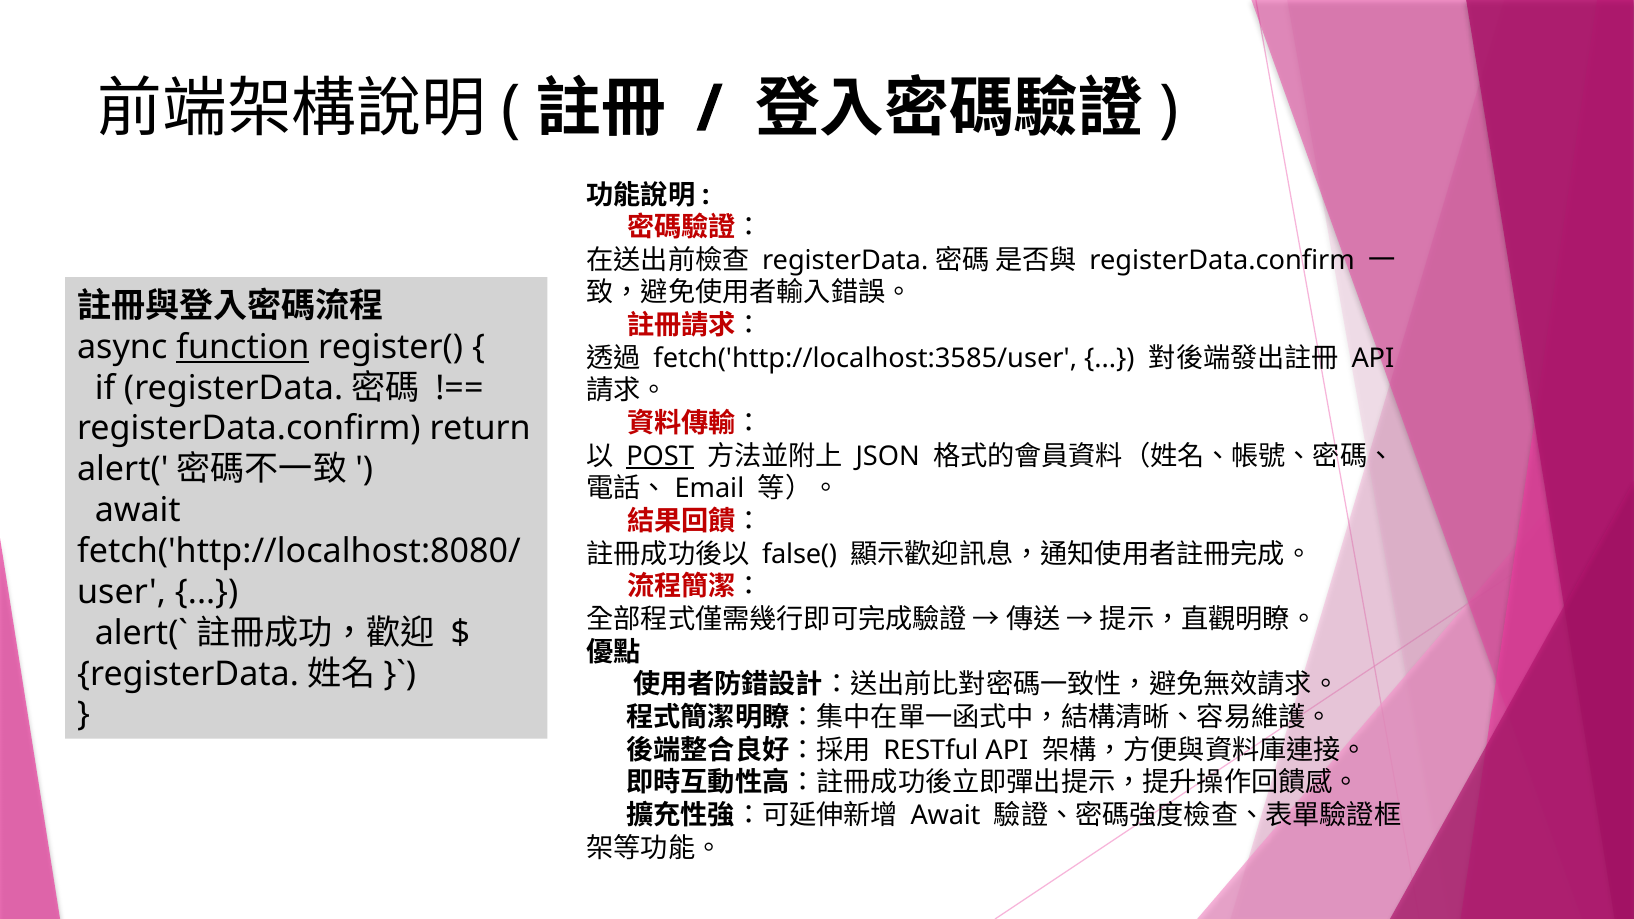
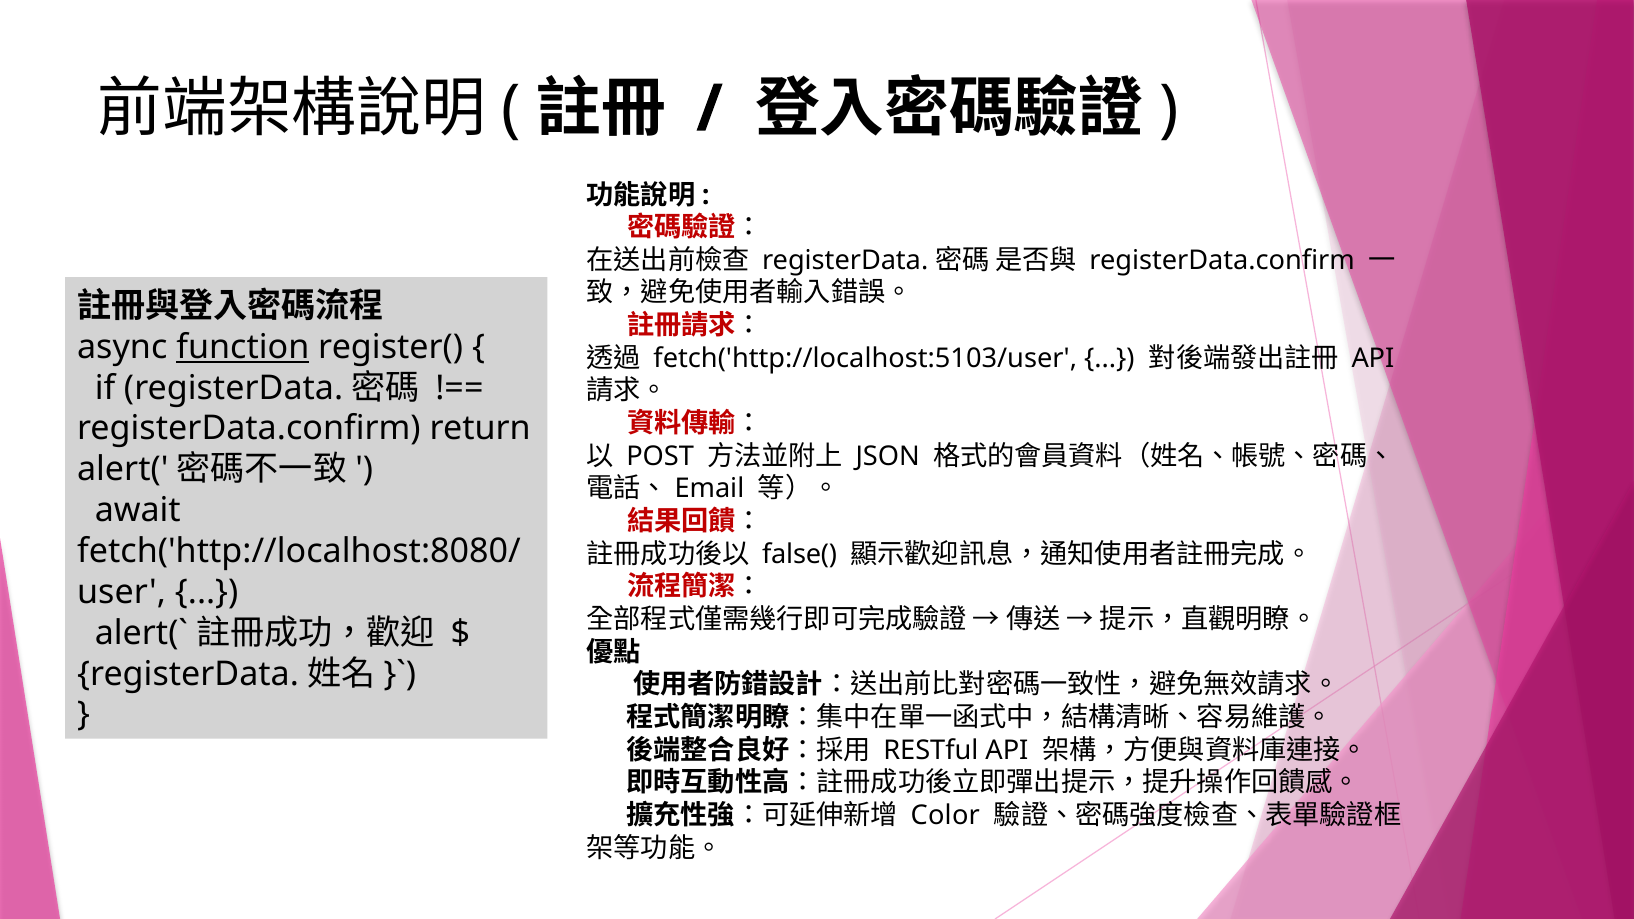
fetch('http://localhost:3585/user: fetch('http://localhost:3585/user -> fetch('http://localhost:5103/user (865, 358)
POST underline: present -> none (660, 456)
Await: Await -> Color (945, 816)
